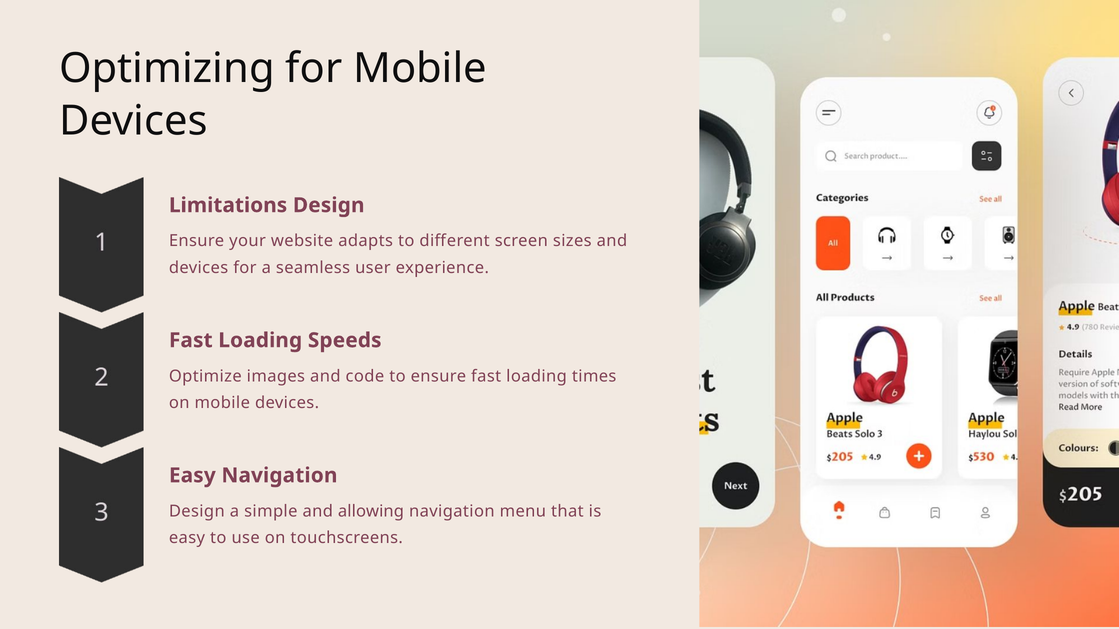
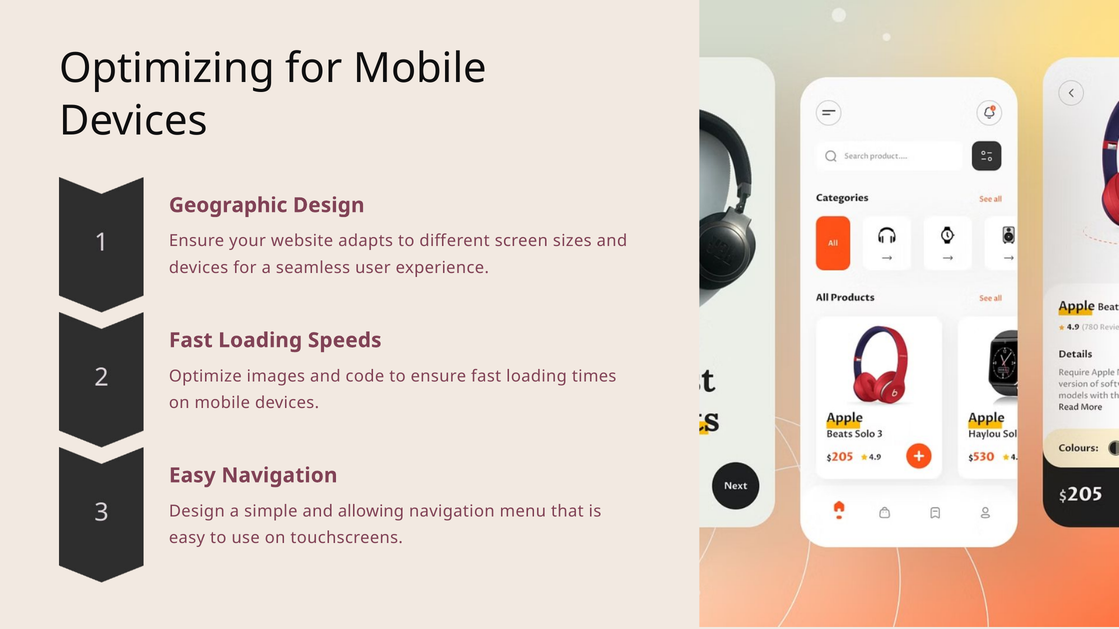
Limitations: Limitations -> Geographic (228, 205)
